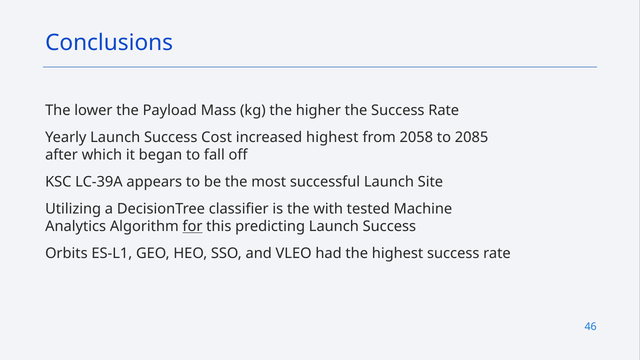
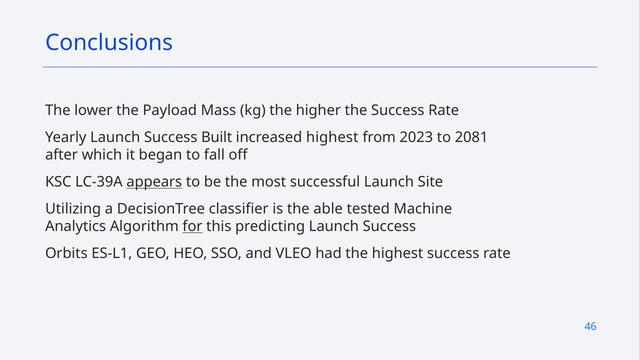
Cost: Cost -> Built (217, 137)
2058: 2058 -> 2023 (416, 137)
2085: 2085 -> 2081 (472, 137)
appears underline: none -> present (154, 182)
with: with -> able (328, 209)
